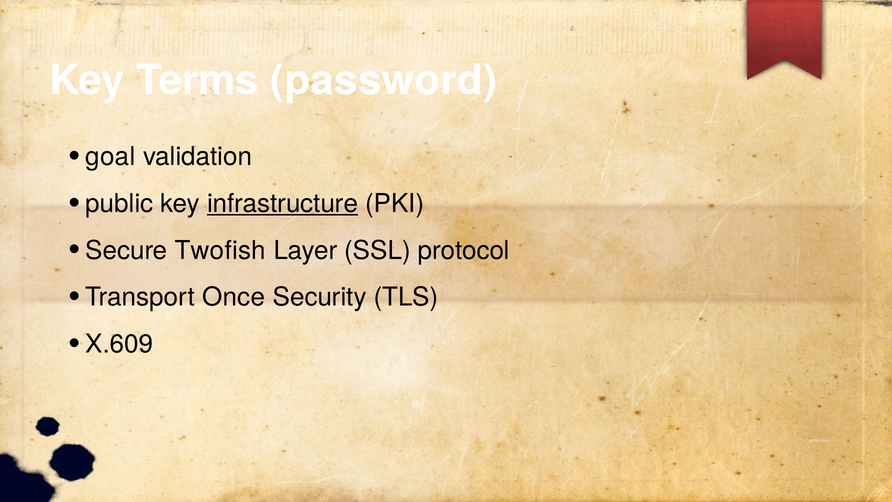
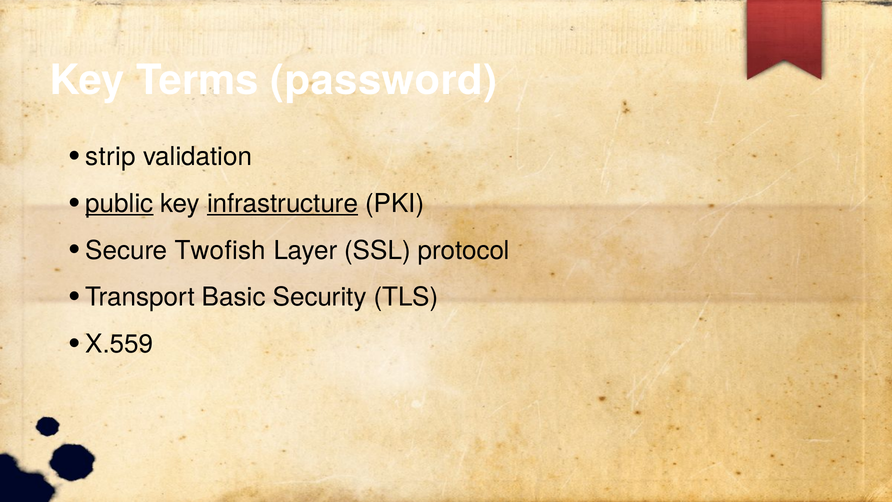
goal: goal -> strip (110, 157)
public underline: none -> present (119, 204)
Once: Once -> Basic (234, 297)
X.609: X.609 -> X.559 (119, 344)
